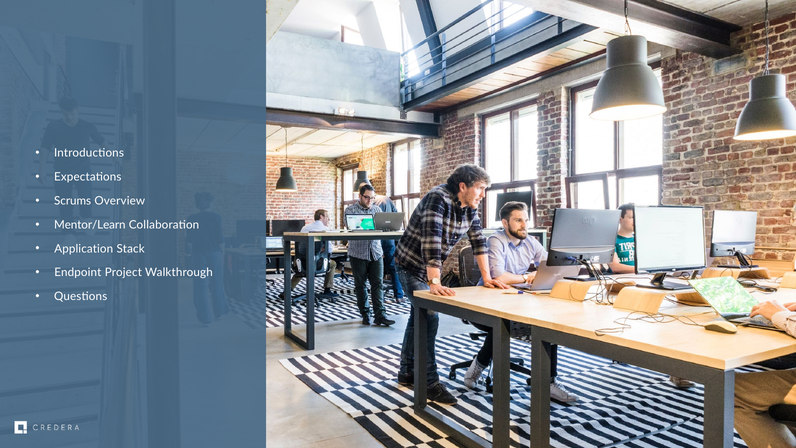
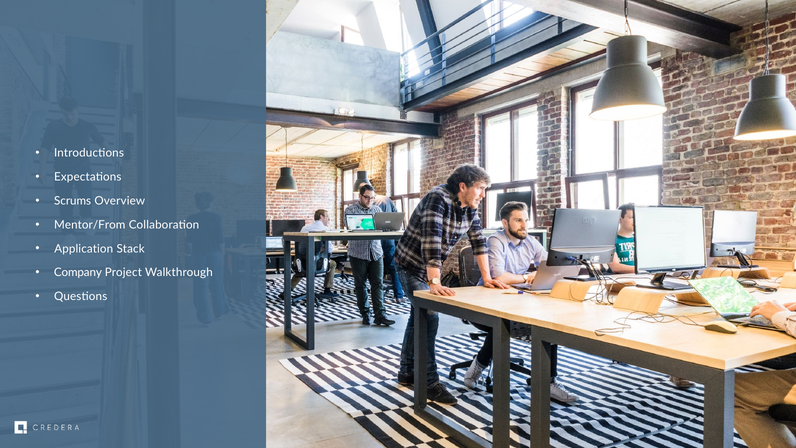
Mentor/Learn: Mentor/Learn -> Mentor/From (90, 225)
Endpoint: Endpoint -> Company (78, 272)
